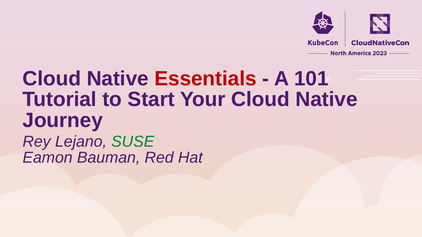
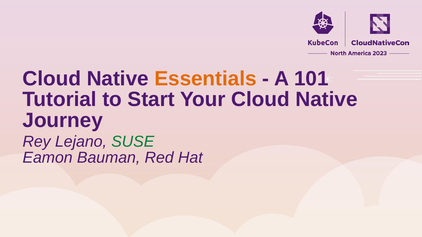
Essentials colour: red -> orange (206, 79)
